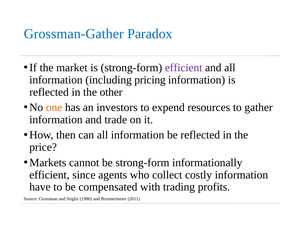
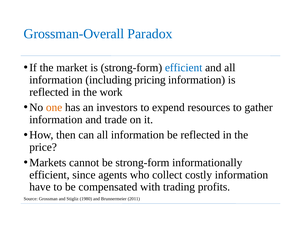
Grossman-Gather: Grossman-Gather -> Grossman-Overall (74, 34)
efficient colour: purple -> blue (184, 68)
other: other -> work (111, 92)
